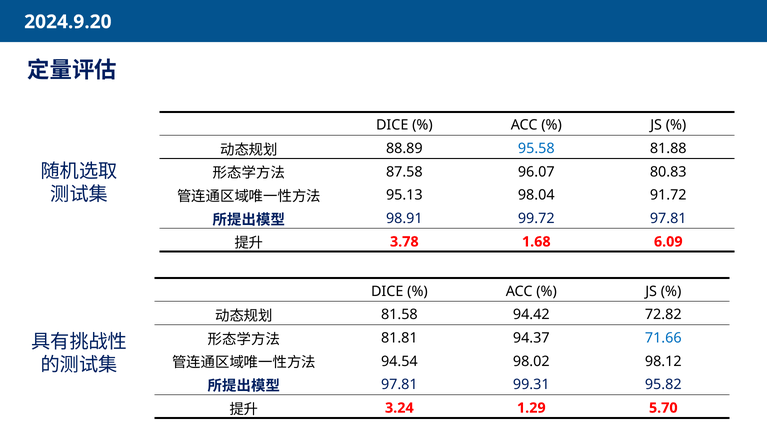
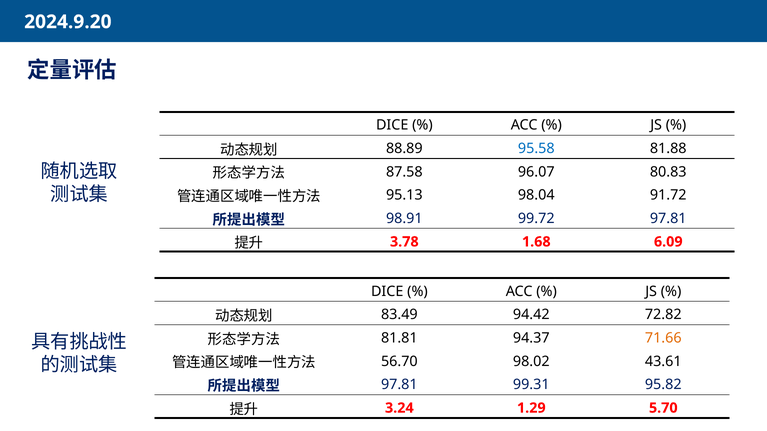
81.58: 81.58 -> 83.49 (399, 315)
71.66 colour: blue -> orange (663, 338)
94.54: 94.54 -> 56.70 (399, 362)
98.12: 98.12 -> 43.61 (663, 362)
